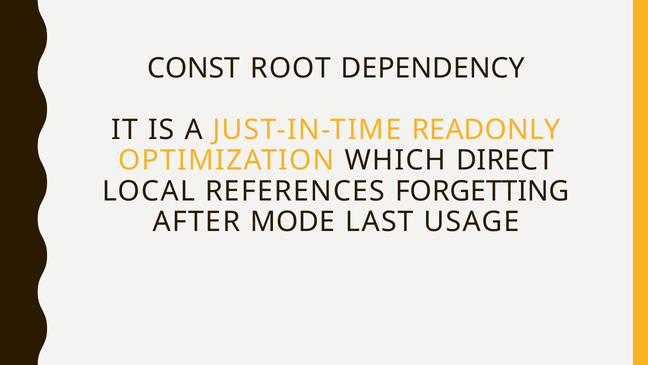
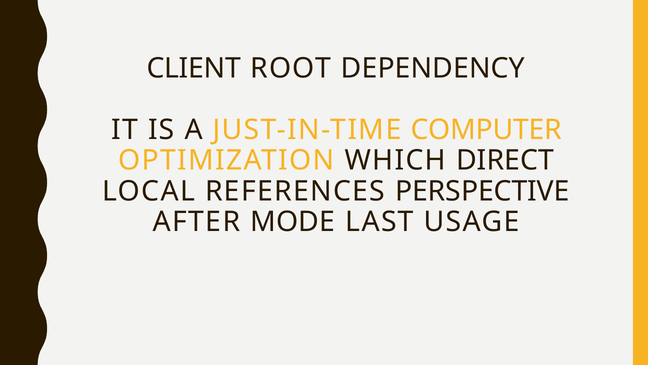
CONST: CONST -> CLIENT (194, 68)
READONLY: READONLY -> COMPUTER (486, 130)
FORGETTING: FORGETTING -> PERSPECTIVE (482, 191)
